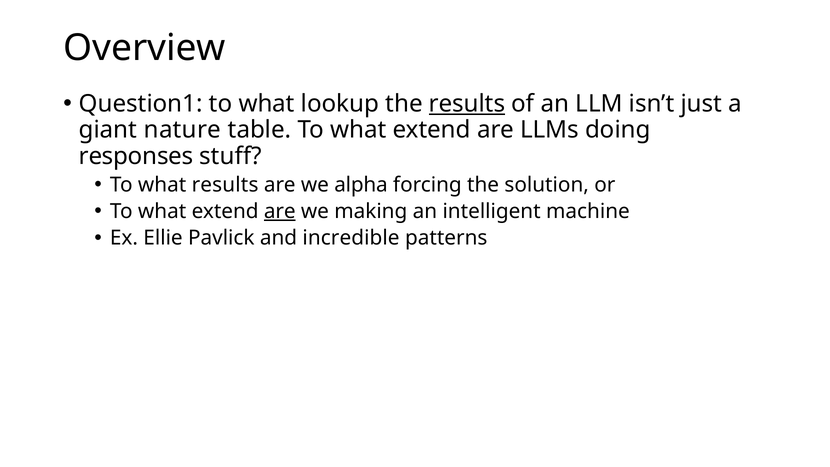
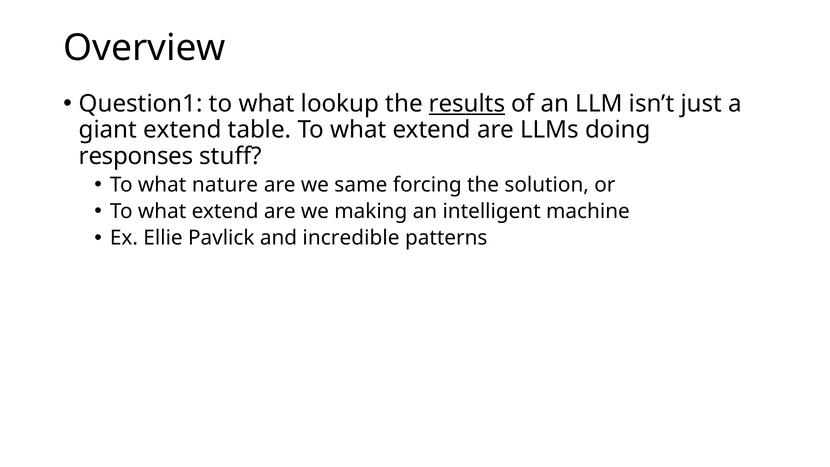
giant nature: nature -> extend (183, 130)
what results: results -> nature (225, 185)
alpha: alpha -> same (361, 185)
are underline: present -> none (280, 211)
